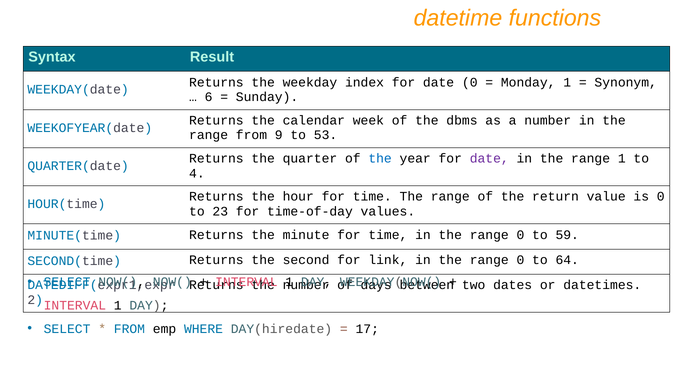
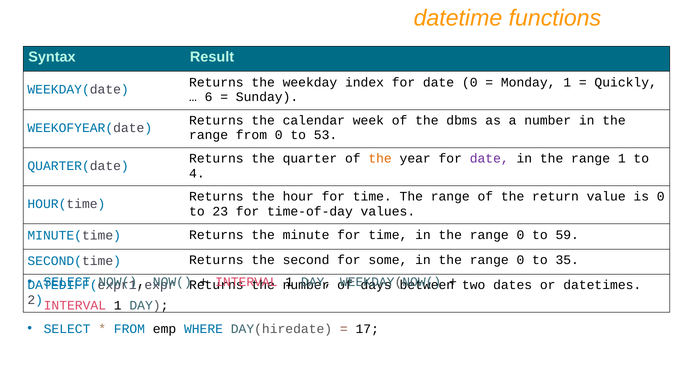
Synonym: Synonym -> Quickly (626, 82)
from 9: 9 -> 0 (279, 135)
the colour: blue -> orange (380, 158)
link: link -> some (388, 260)
64: 64 -> 35 (567, 260)
